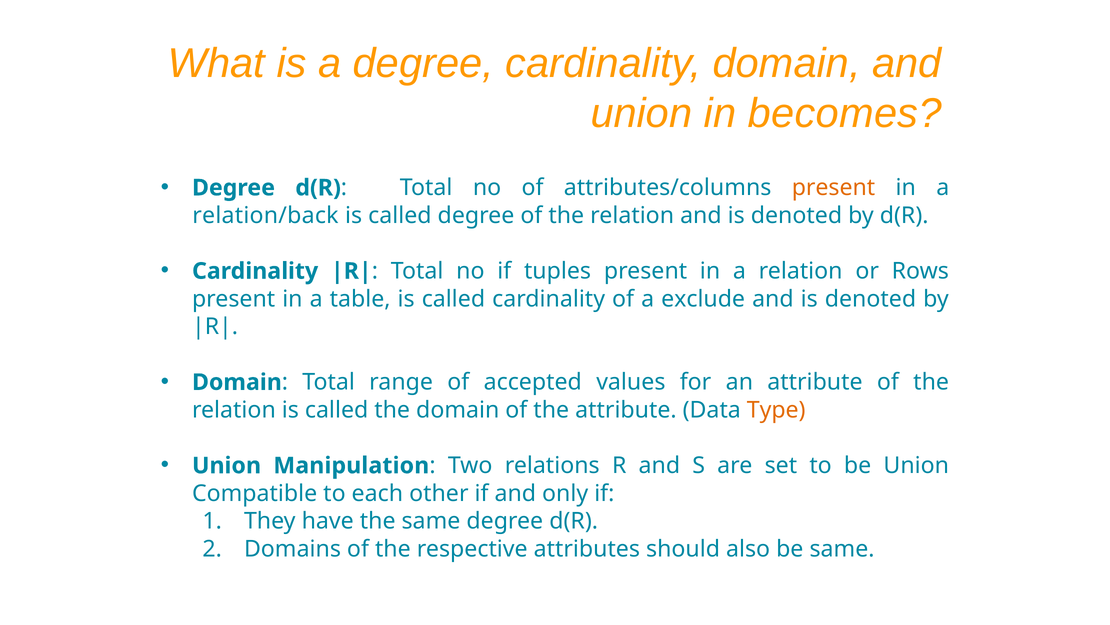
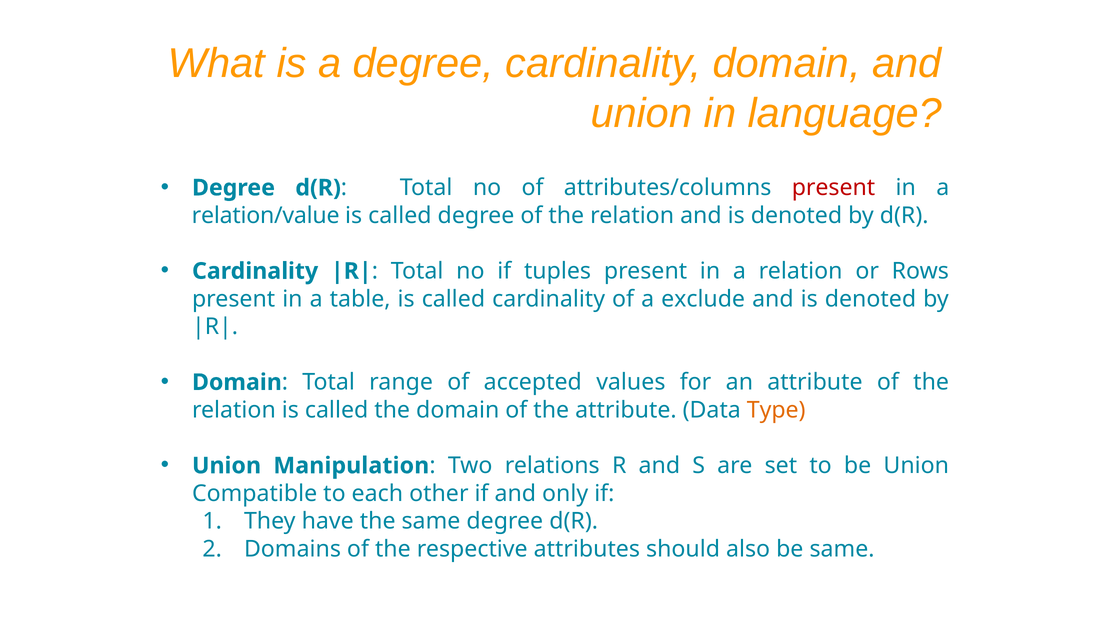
becomes: becomes -> language (845, 113)
present colour: orange -> red (833, 188)
relation/back: relation/back -> relation/value (266, 215)
